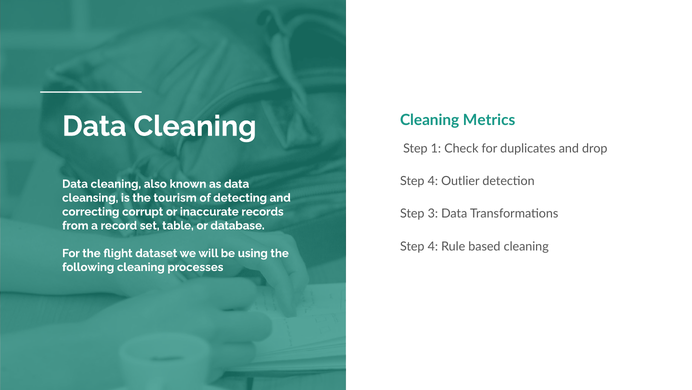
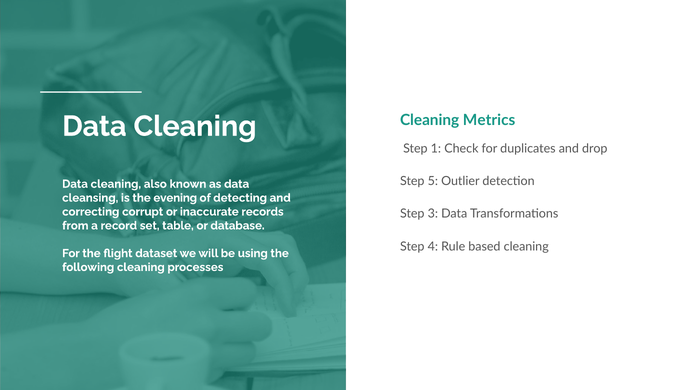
4: 4 -> 5 (433, 181)
tourism: tourism -> evening (175, 197)
